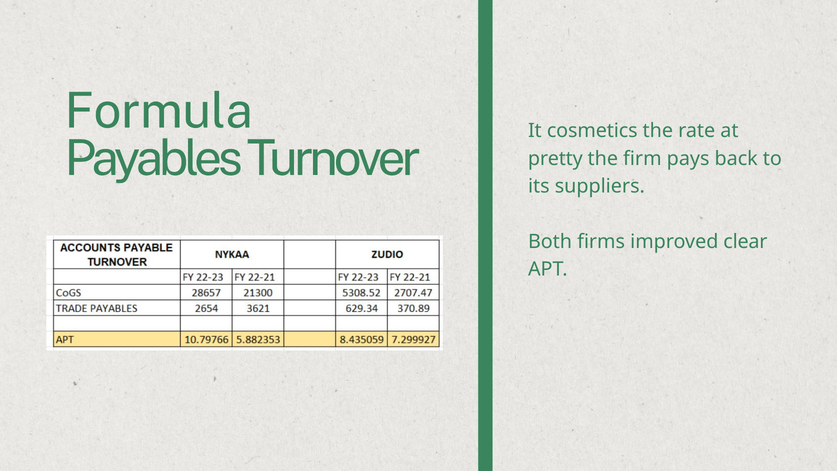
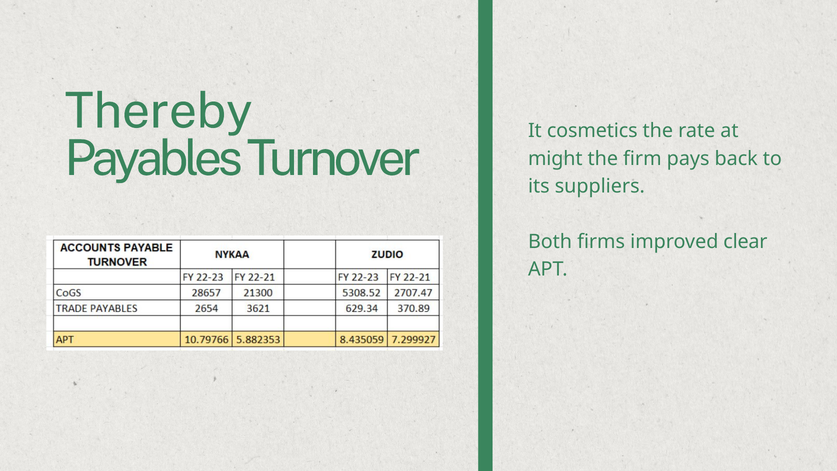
Formula: Formula -> Thereby (159, 111)
pretty: pretty -> might (555, 158)
